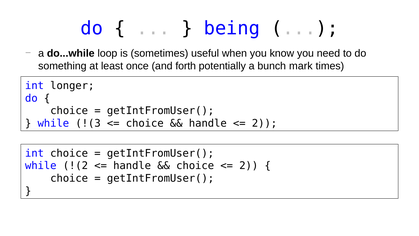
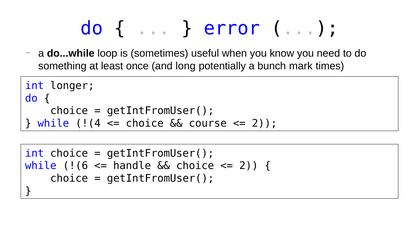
being: being -> error (232, 28)
forth: forth -> long (186, 66)
!(3: !(3 -> !(4 (88, 123)
handle: handle -> course (208, 123)
!(2: !(2 -> !(6 (75, 166)
